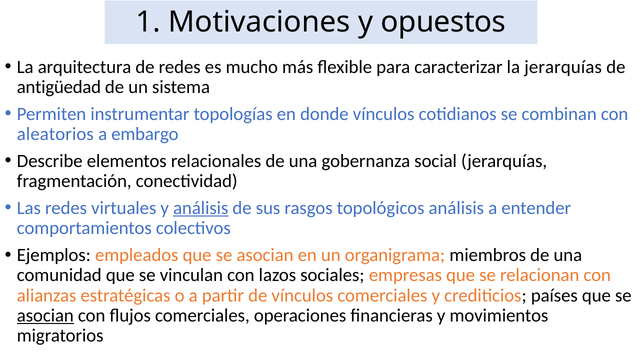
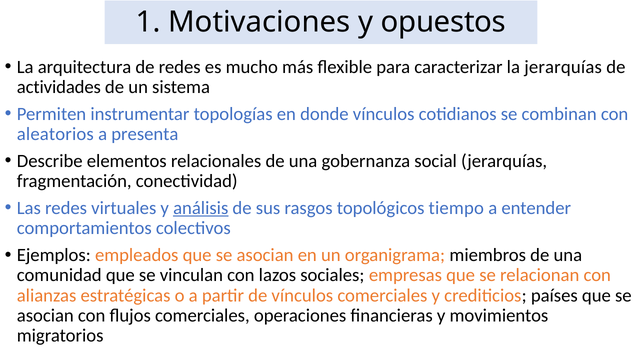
antigüedad: antigüedad -> actividades (59, 87)
embargo: embargo -> presenta (145, 134)
topológicos análisis: análisis -> tiempo (456, 208)
asocian underline: present -> none (45, 315)
